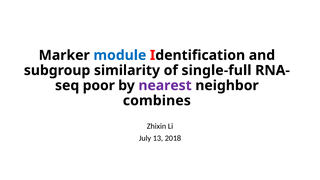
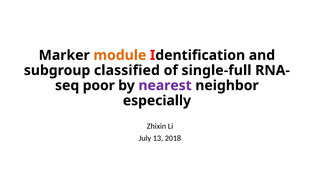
module colour: blue -> orange (120, 55)
similarity: similarity -> classified (127, 70)
combines: combines -> especially (157, 101)
